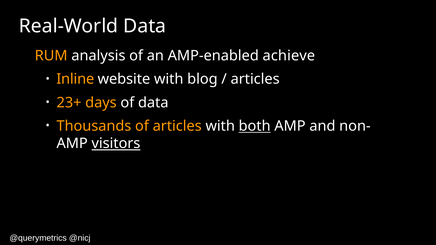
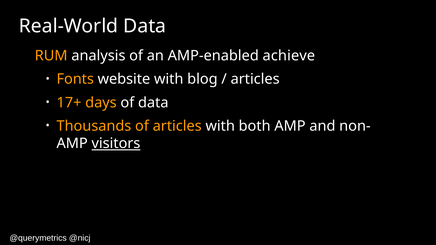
Inline: Inline -> Fonts (75, 79)
23+: 23+ -> 17+ (69, 103)
both underline: present -> none (255, 126)
